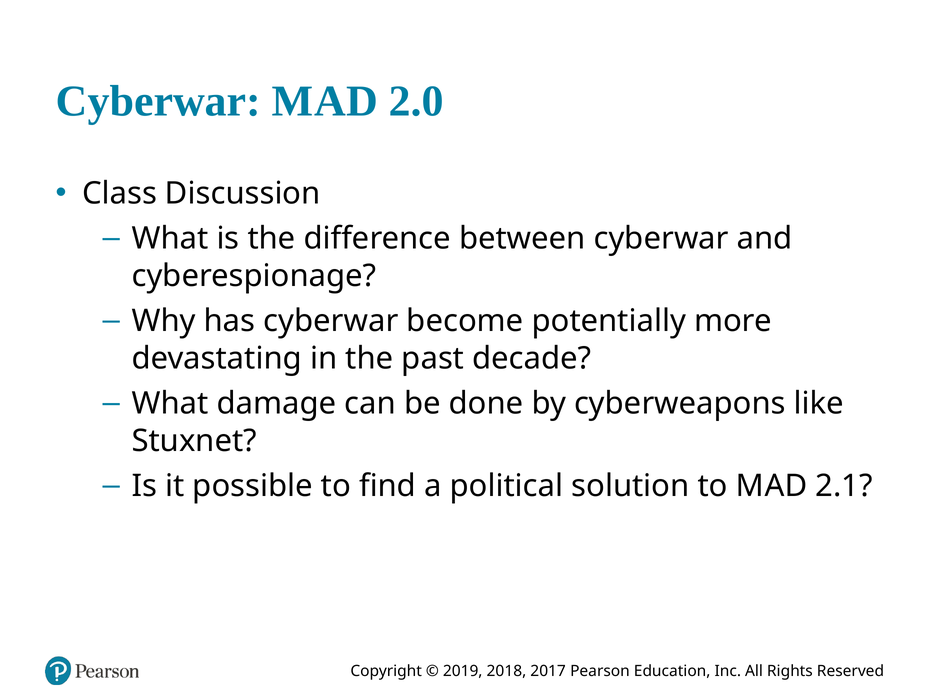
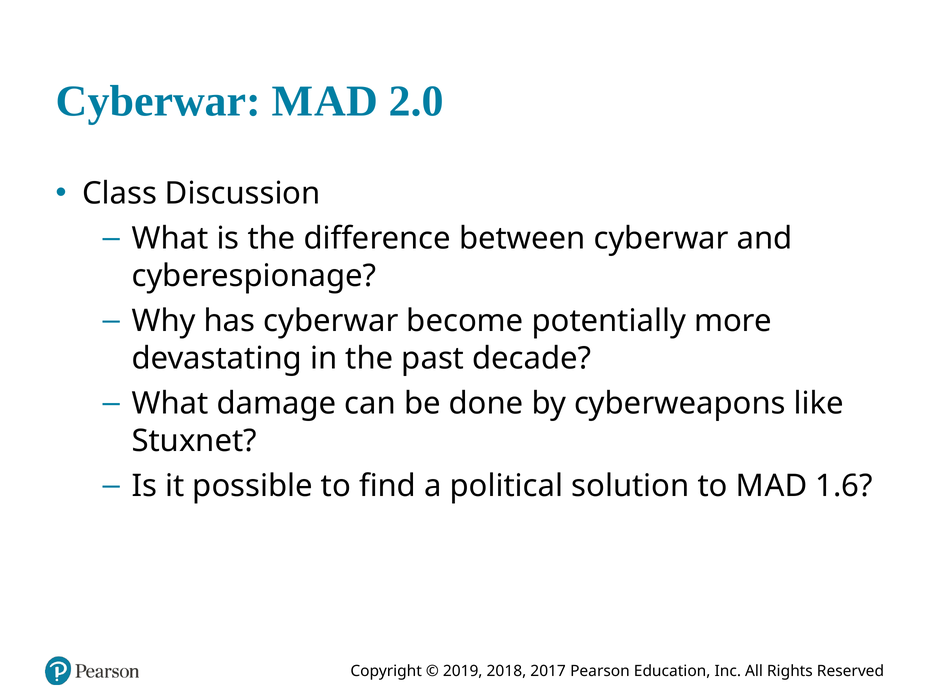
2.1: 2.1 -> 1.6 (844, 486)
